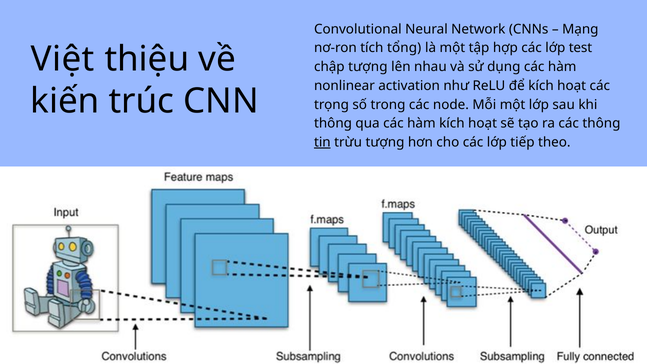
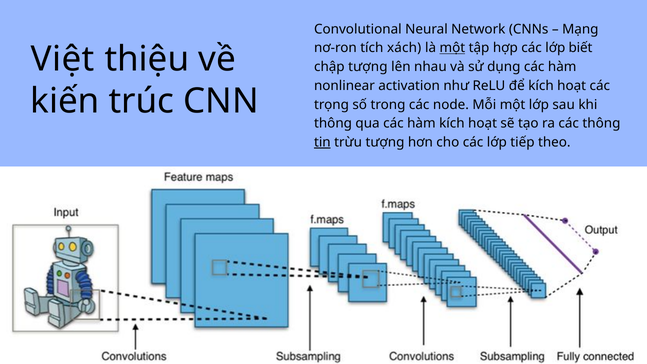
tổng: tổng -> xách (404, 48)
một underline: none -> present (452, 48)
test: test -> biết (580, 48)
